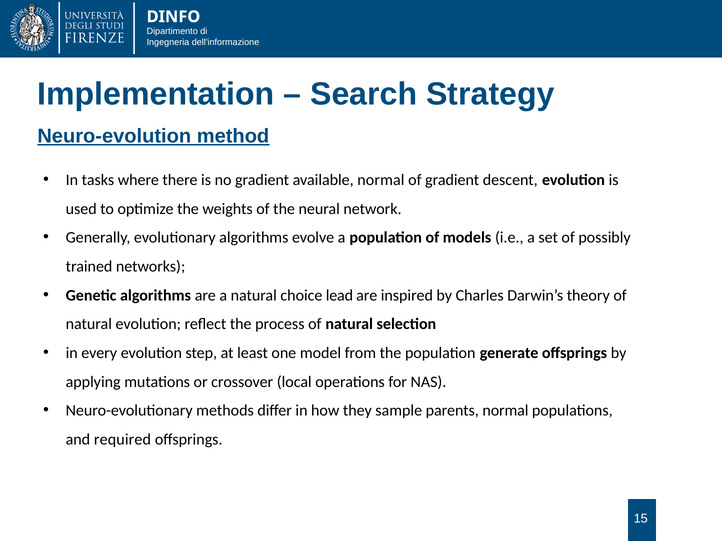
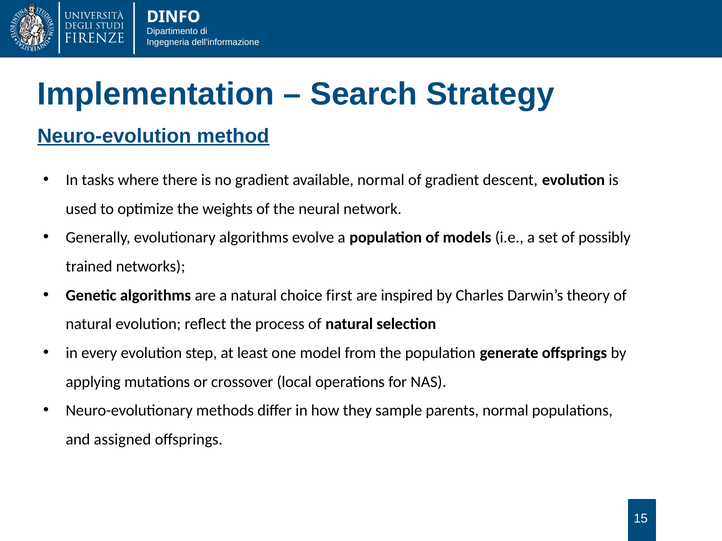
lead: lead -> first (339, 296)
required: required -> assigned (122, 440)
